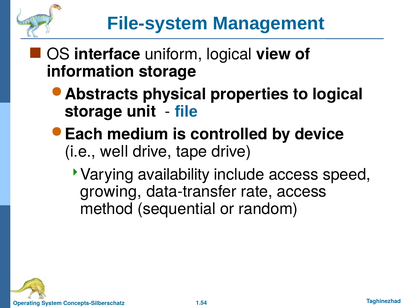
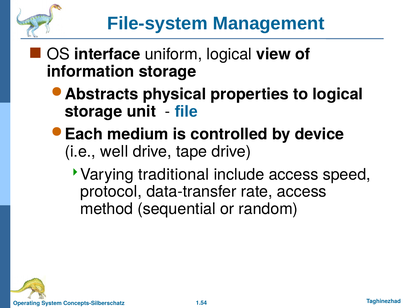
availability: availability -> traditional (174, 175)
growing: growing -> protocol (111, 192)
